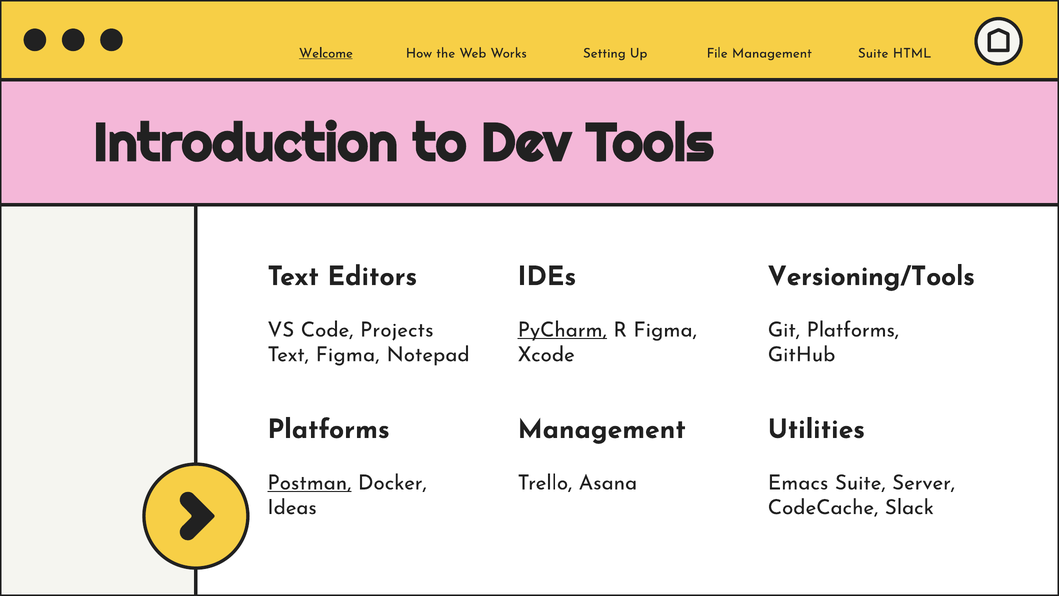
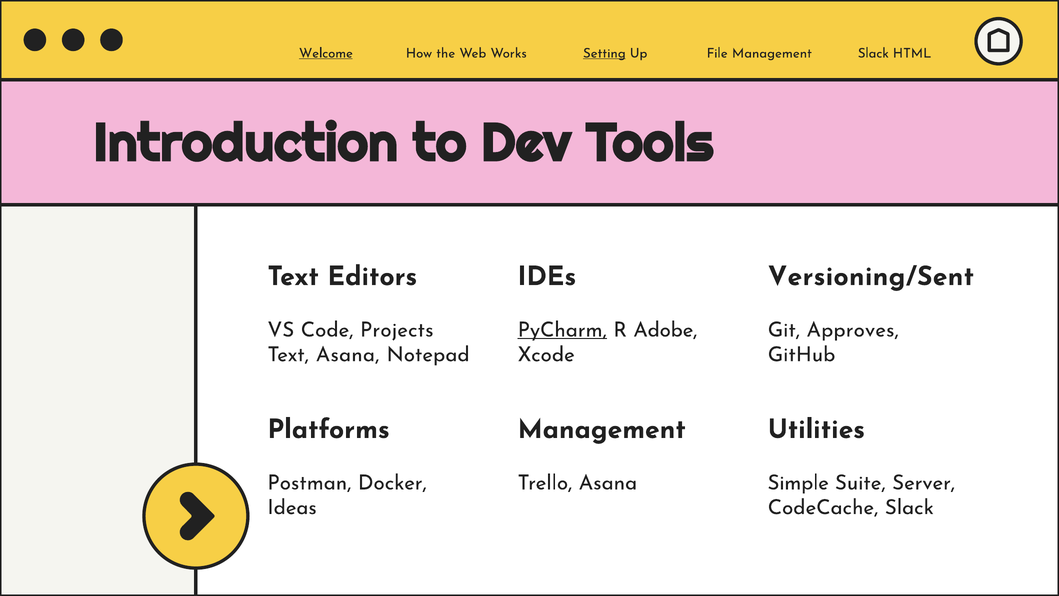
Setting underline: none -> present (604, 53)
Management Suite: Suite -> Slack (873, 53)
Versioning/Tools: Versioning/Tools -> Versioning/Sent (871, 276)
R Figma: Figma -> Adobe (665, 330)
Git Platforms: Platforms -> Approves (853, 330)
Text Figma: Figma -> Asana (348, 354)
Postman underline: present -> none (309, 482)
Emacs: Emacs -> Simple (798, 482)
